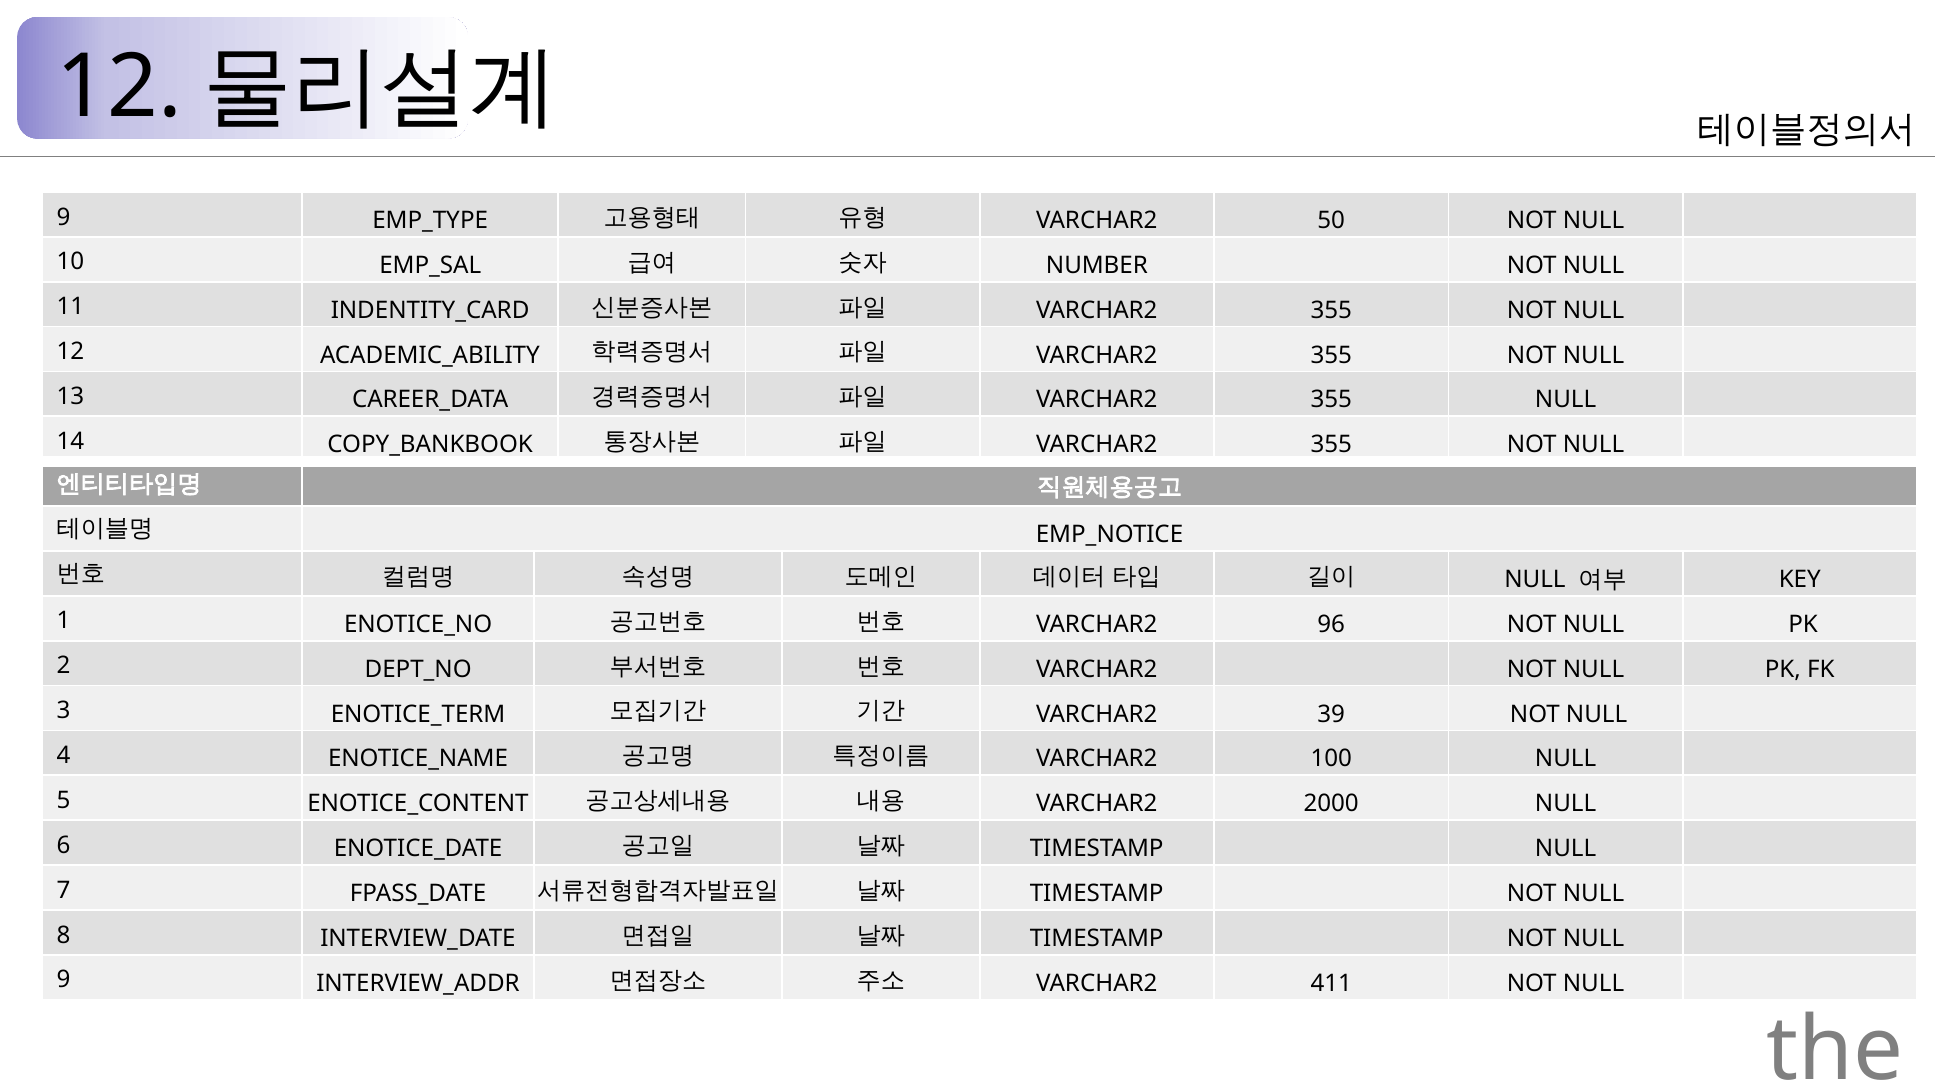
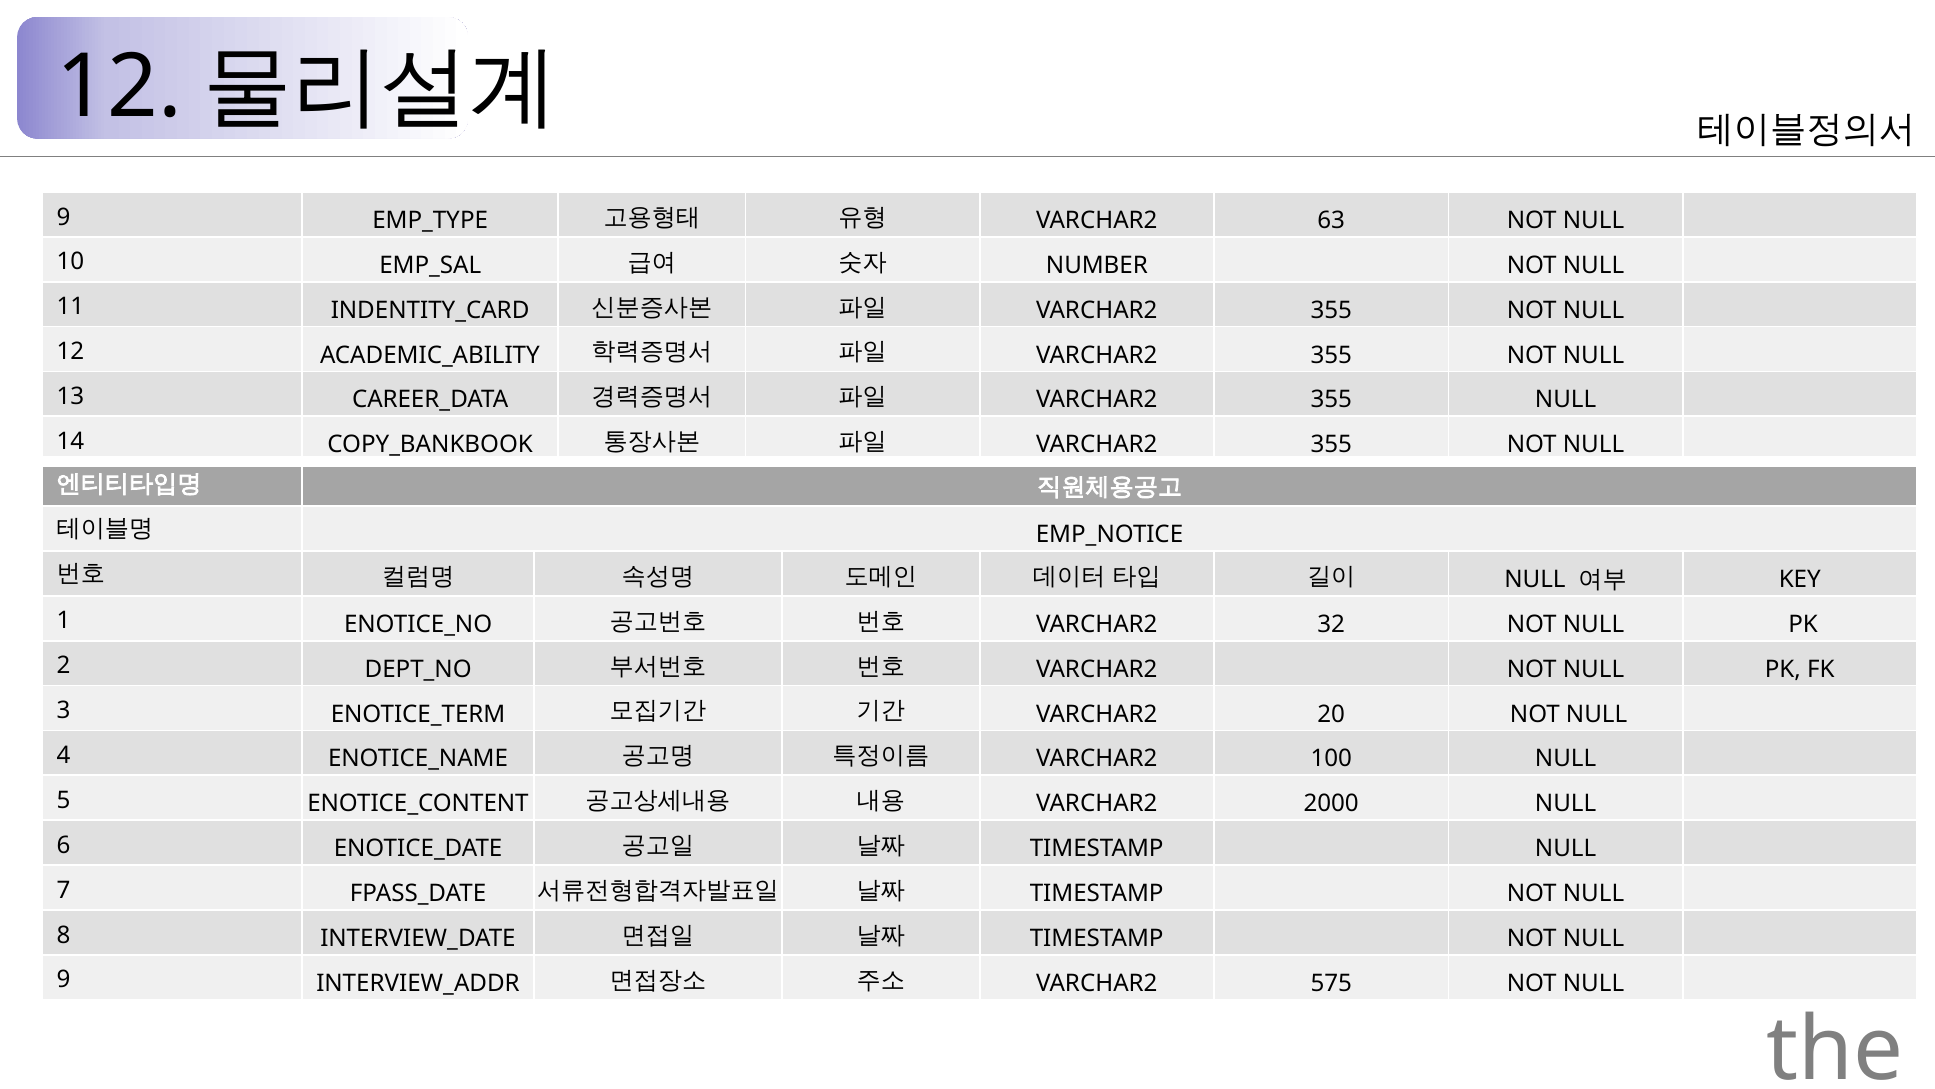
50: 50 -> 63 (1331, 220)
96: 96 -> 32 (1331, 624)
39: 39 -> 20 (1331, 714)
411: 411 -> 575 (1331, 983)
